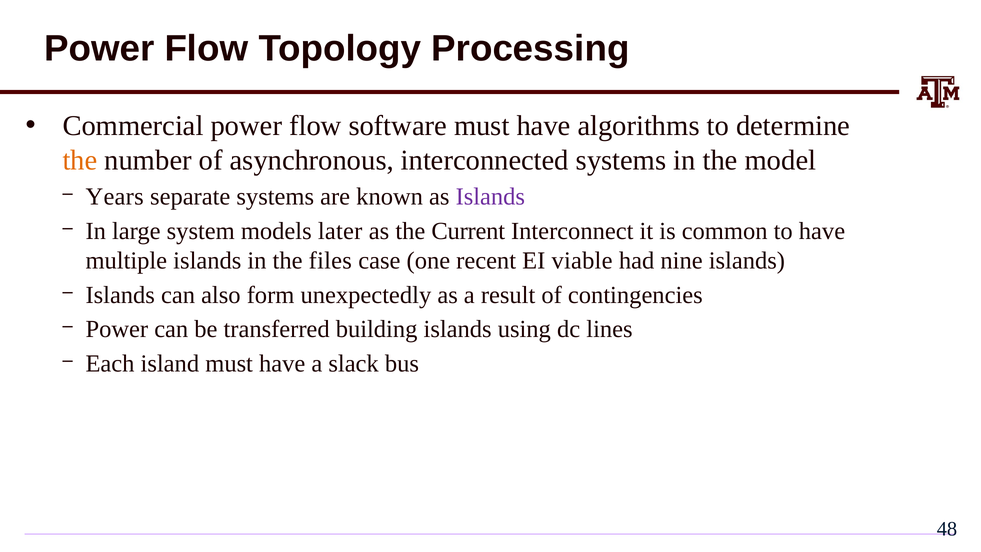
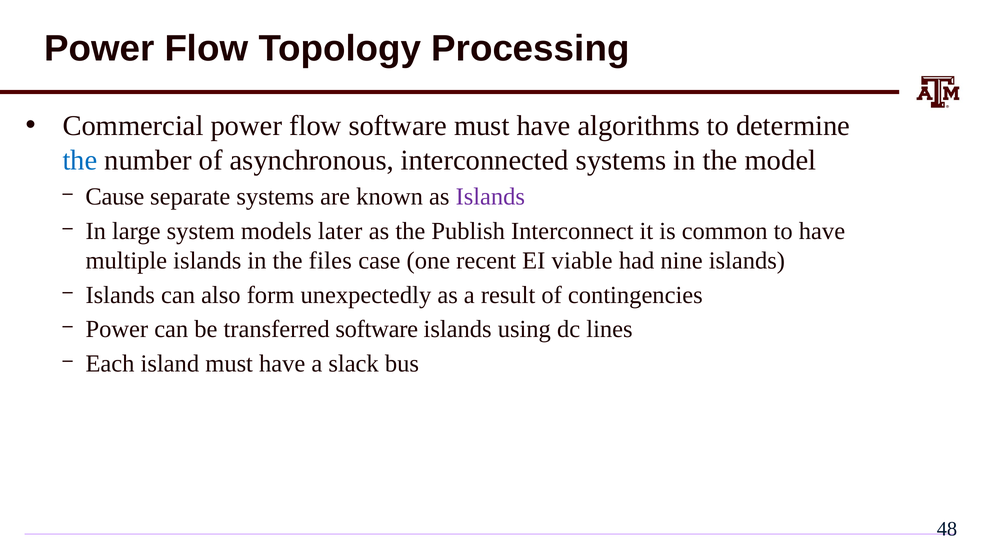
the colour: orange -> blue (80, 160)
Years: Years -> Cause (115, 197)
Current: Current -> Publish (468, 231)
transferred building: building -> software (377, 329)
